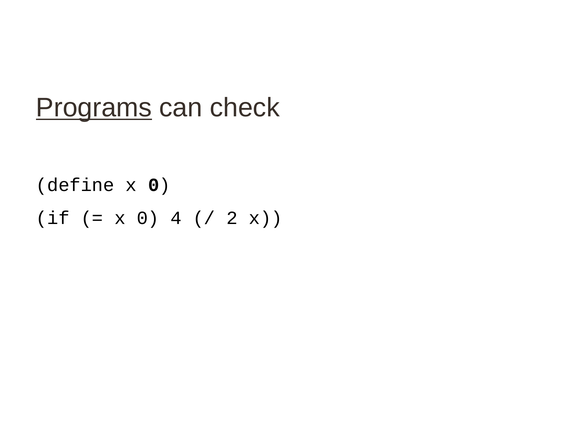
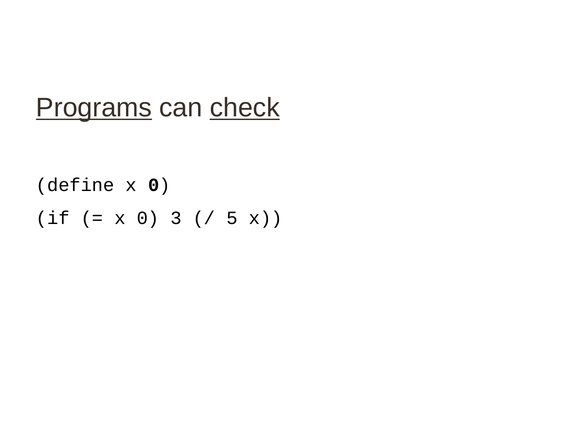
check underline: none -> present (245, 108)
4: 4 -> 3 (176, 218)
2: 2 -> 5 (232, 218)
